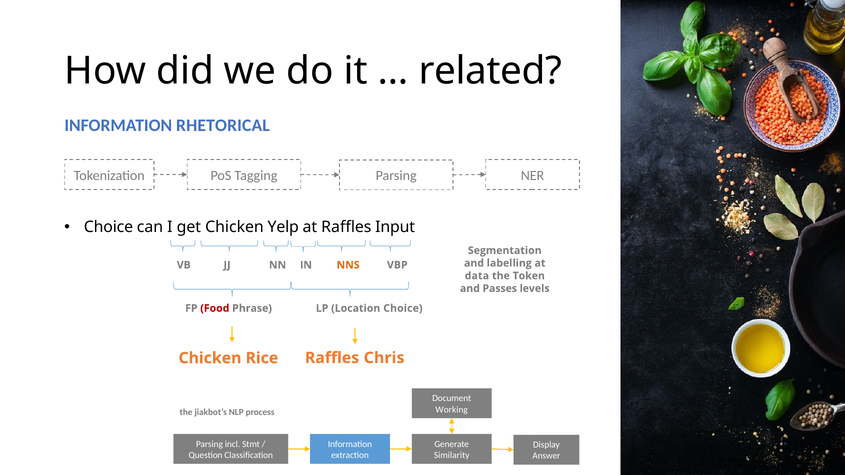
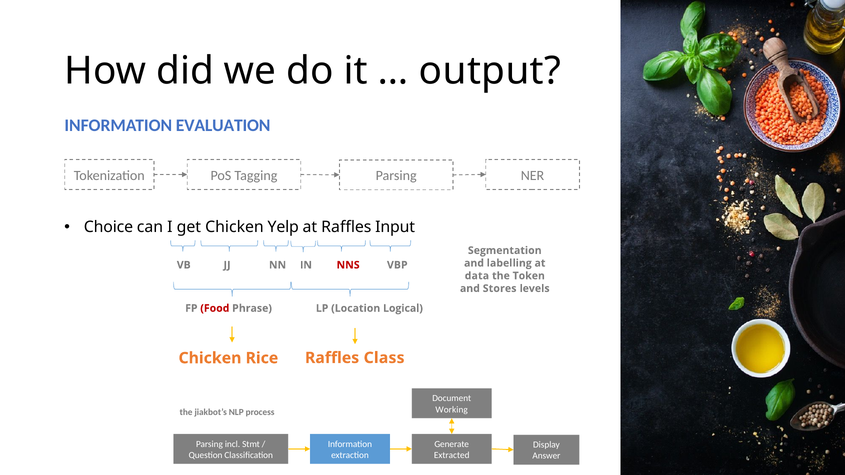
related: related -> output (490, 71)
RHETORICAL: RHETORICAL -> EVALUATION (223, 126)
NNS colour: orange -> red (348, 265)
Passes: Passes -> Stores (500, 289)
Location Choice: Choice -> Logical (403, 308)
Chris: Chris -> Class (384, 358)
Similarity: Similarity -> Extracted (452, 455)
